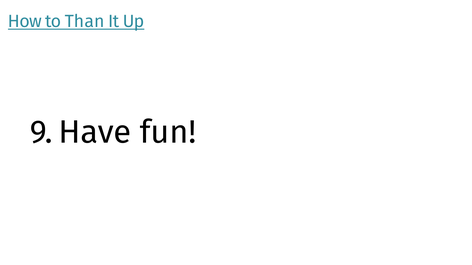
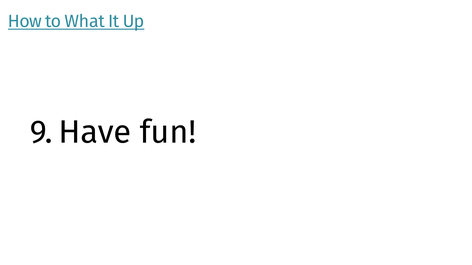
Than: Than -> What (85, 22)
